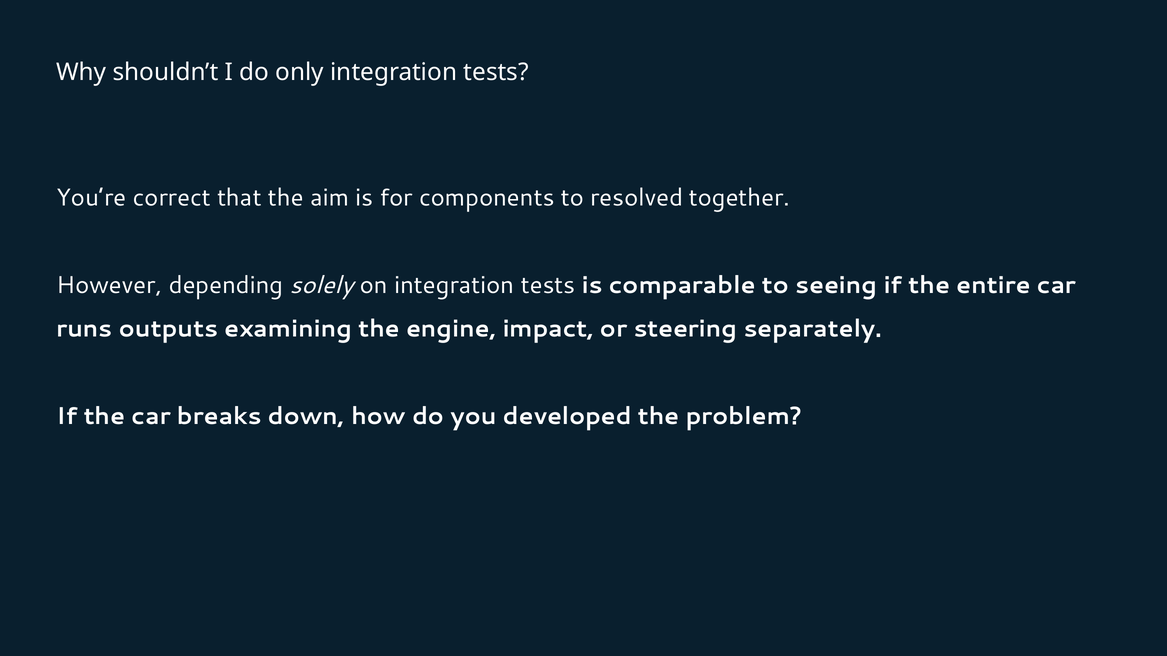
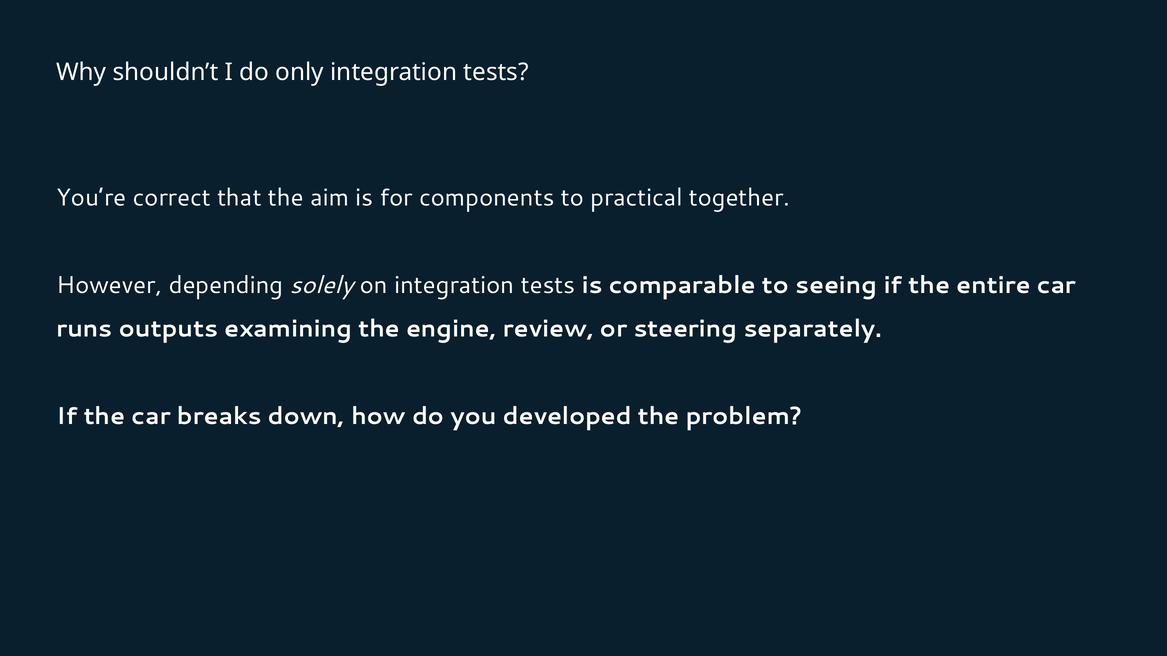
resolved: resolved -> practical (637, 198)
impact: impact -> review (548, 329)
